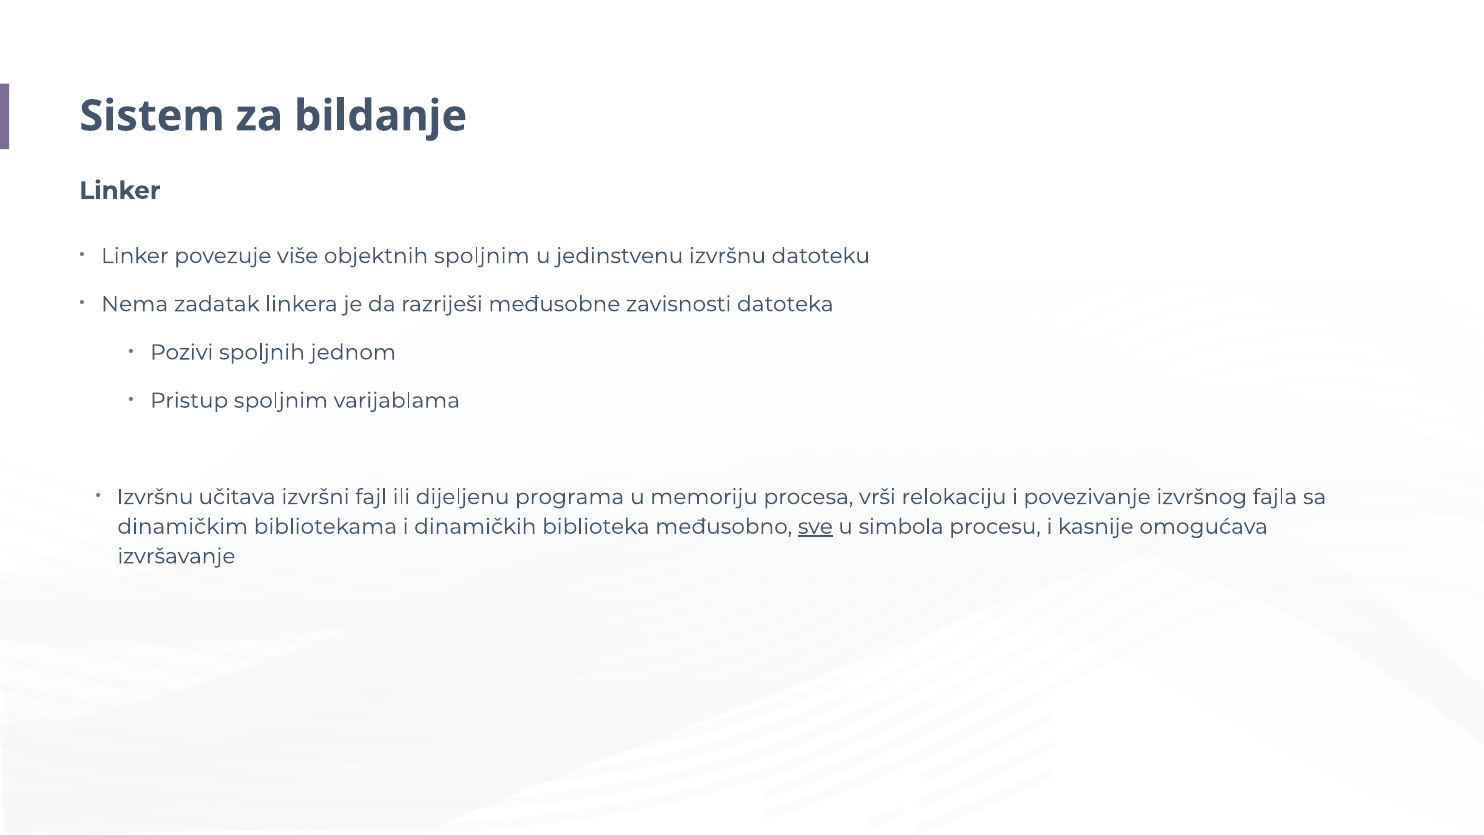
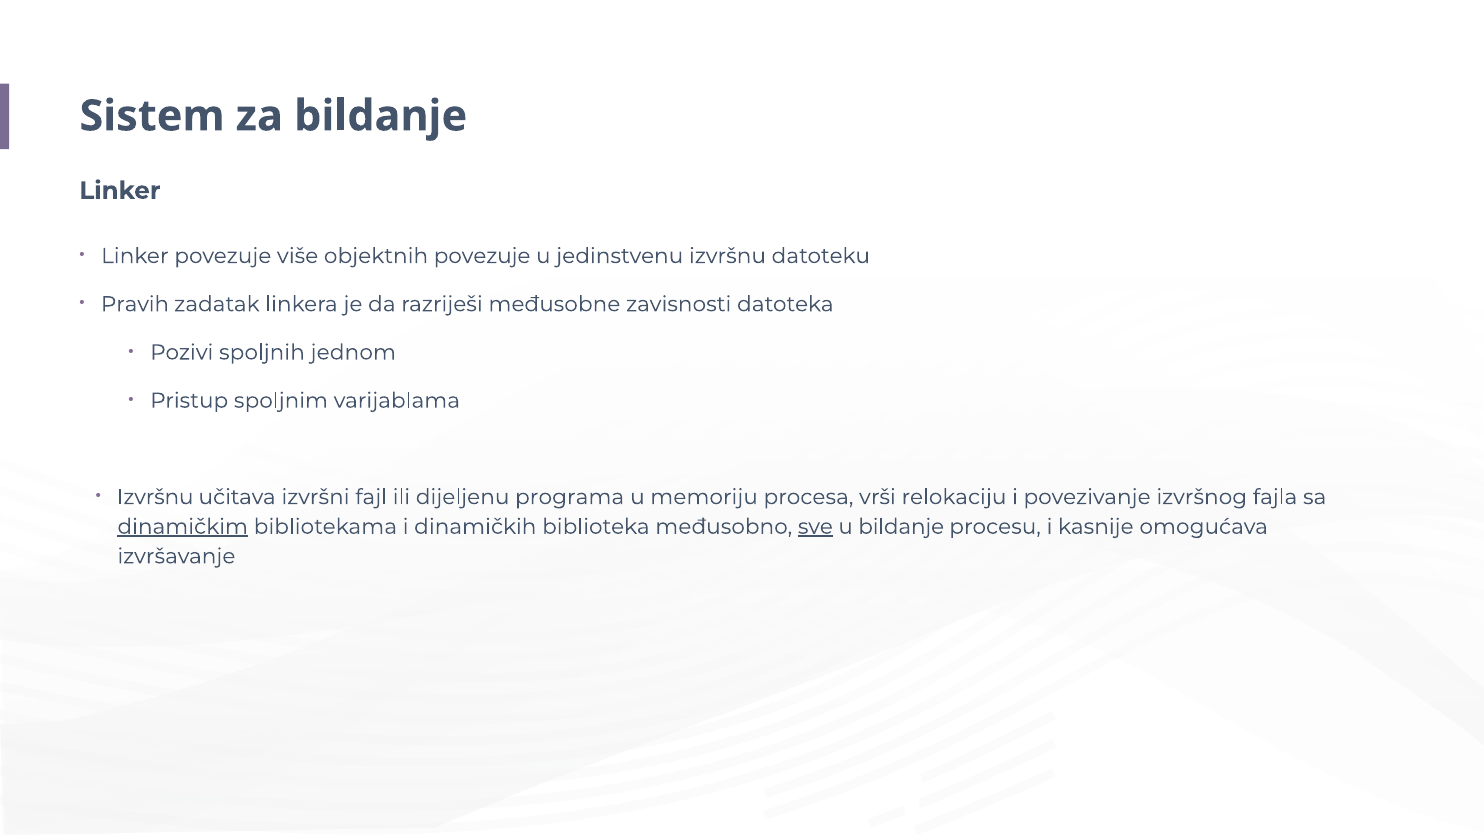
objektnih spoljnim: spoljnim -> povezuje (482, 256)
Nema: Nema -> Pravih (135, 304)
dinamičkim underline: none -> present (183, 526)
u simbola: simbola -> bildanje (901, 526)
